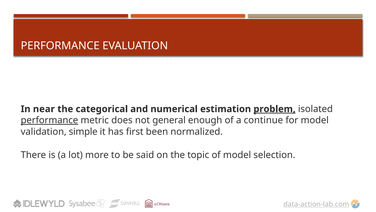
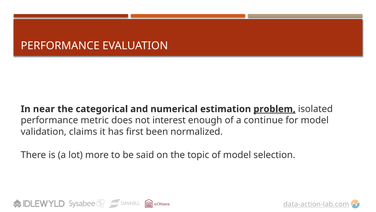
performance underline: present -> none (49, 120)
general: general -> interest (169, 120)
simple: simple -> claims (83, 131)
